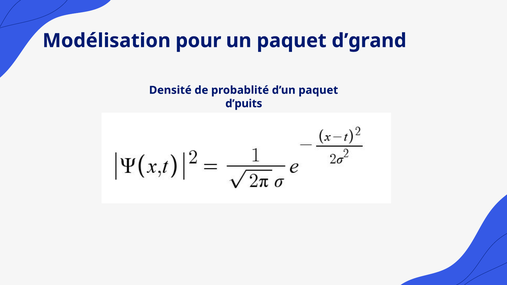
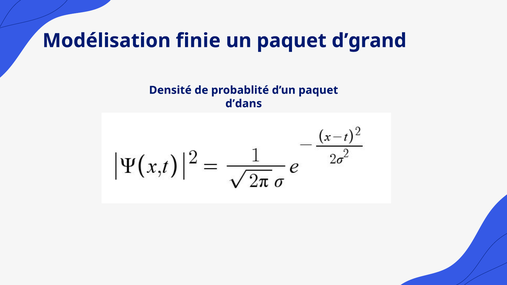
pour: pour -> finie (198, 41)
d’puits: d’puits -> d’dans (244, 104)
